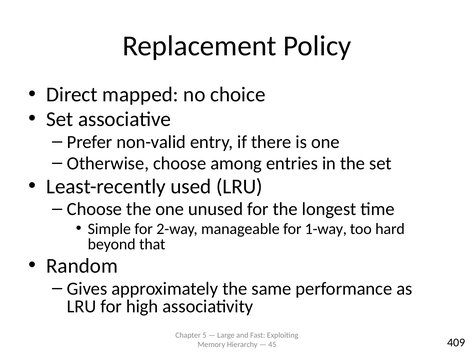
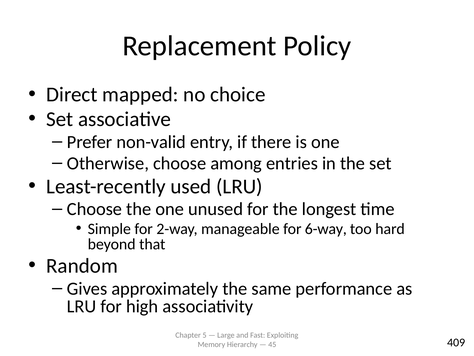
1-way: 1-way -> 6-way (326, 229)
